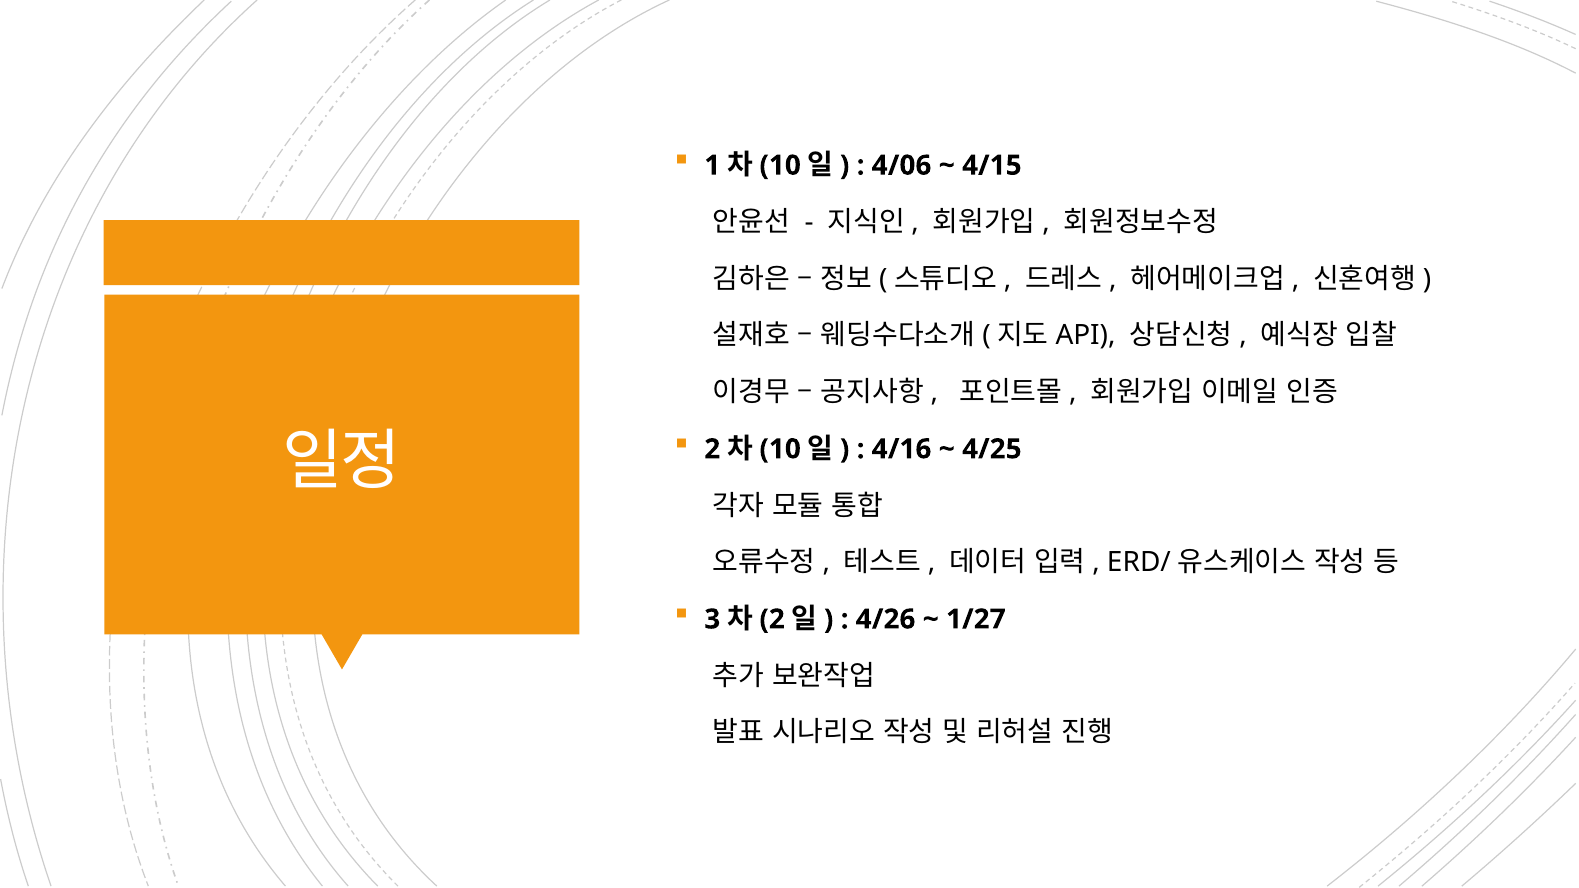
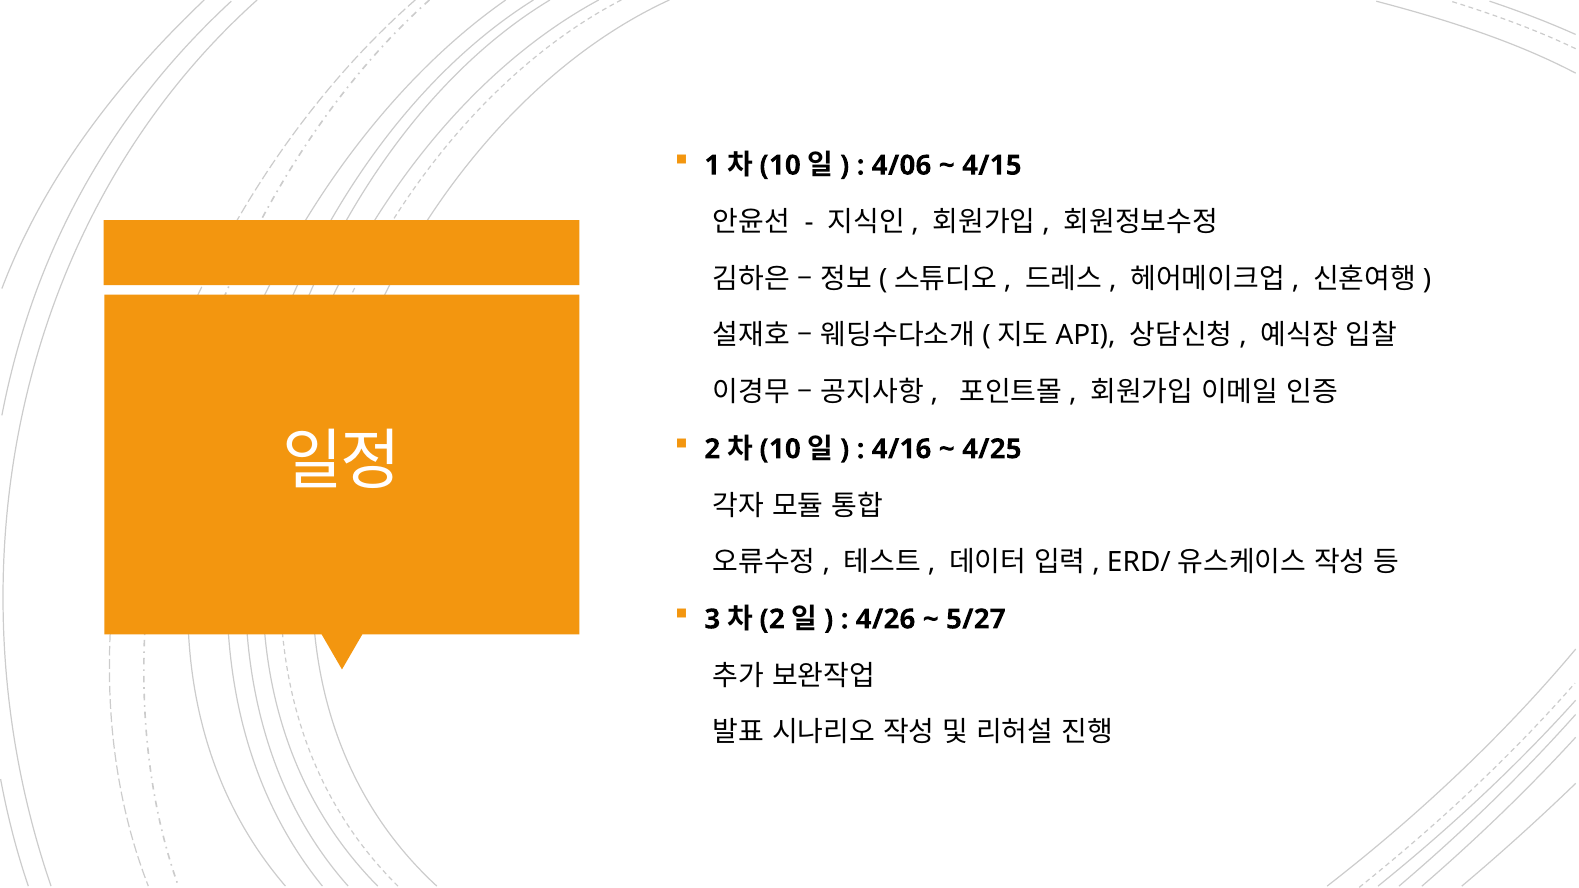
1/27: 1/27 -> 5/27 (976, 619)
